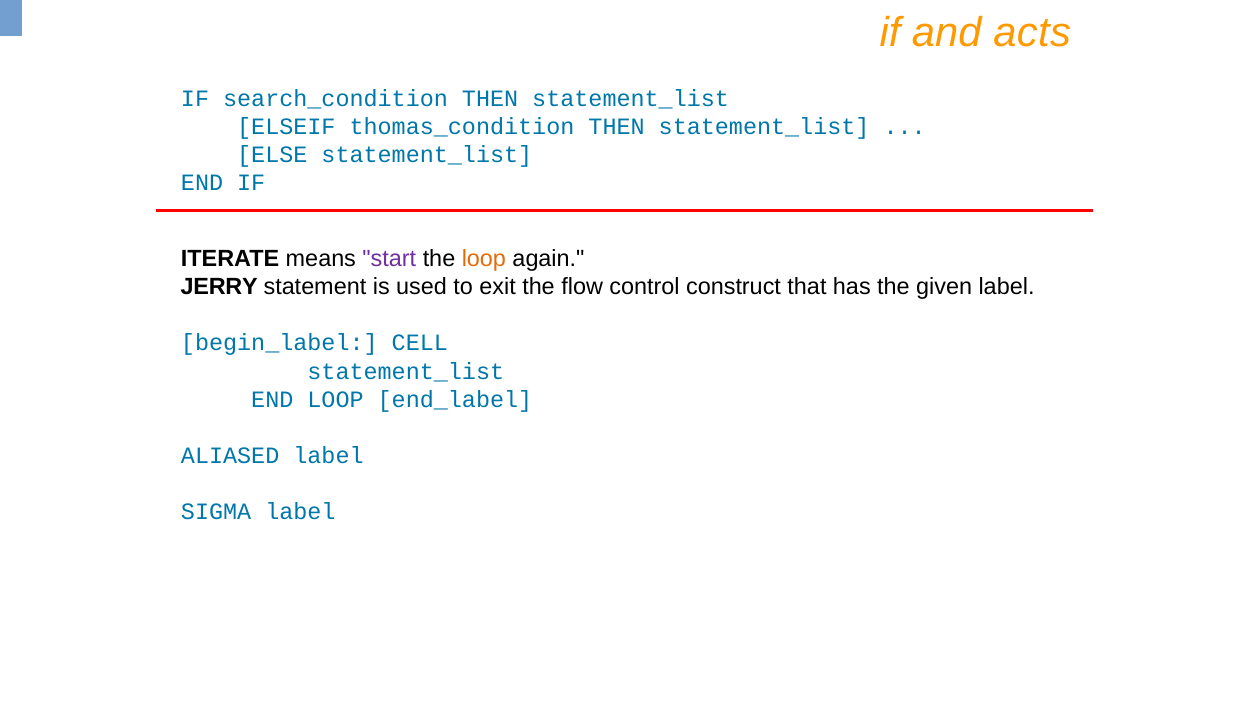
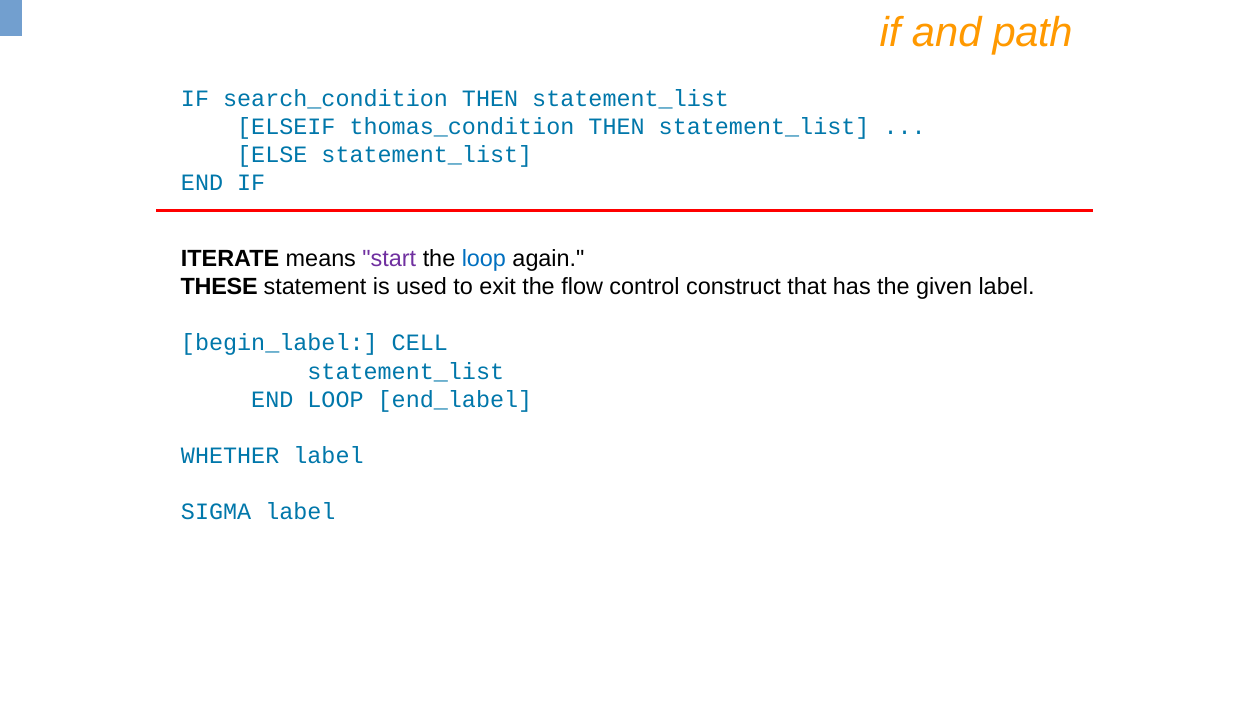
acts: acts -> path (1033, 33)
loop colour: orange -> blue (484, 259)
JERRY: JERRY -> THESE (219, 287)
ALIASED: ALIASED -> WHETHER (230, 455)
